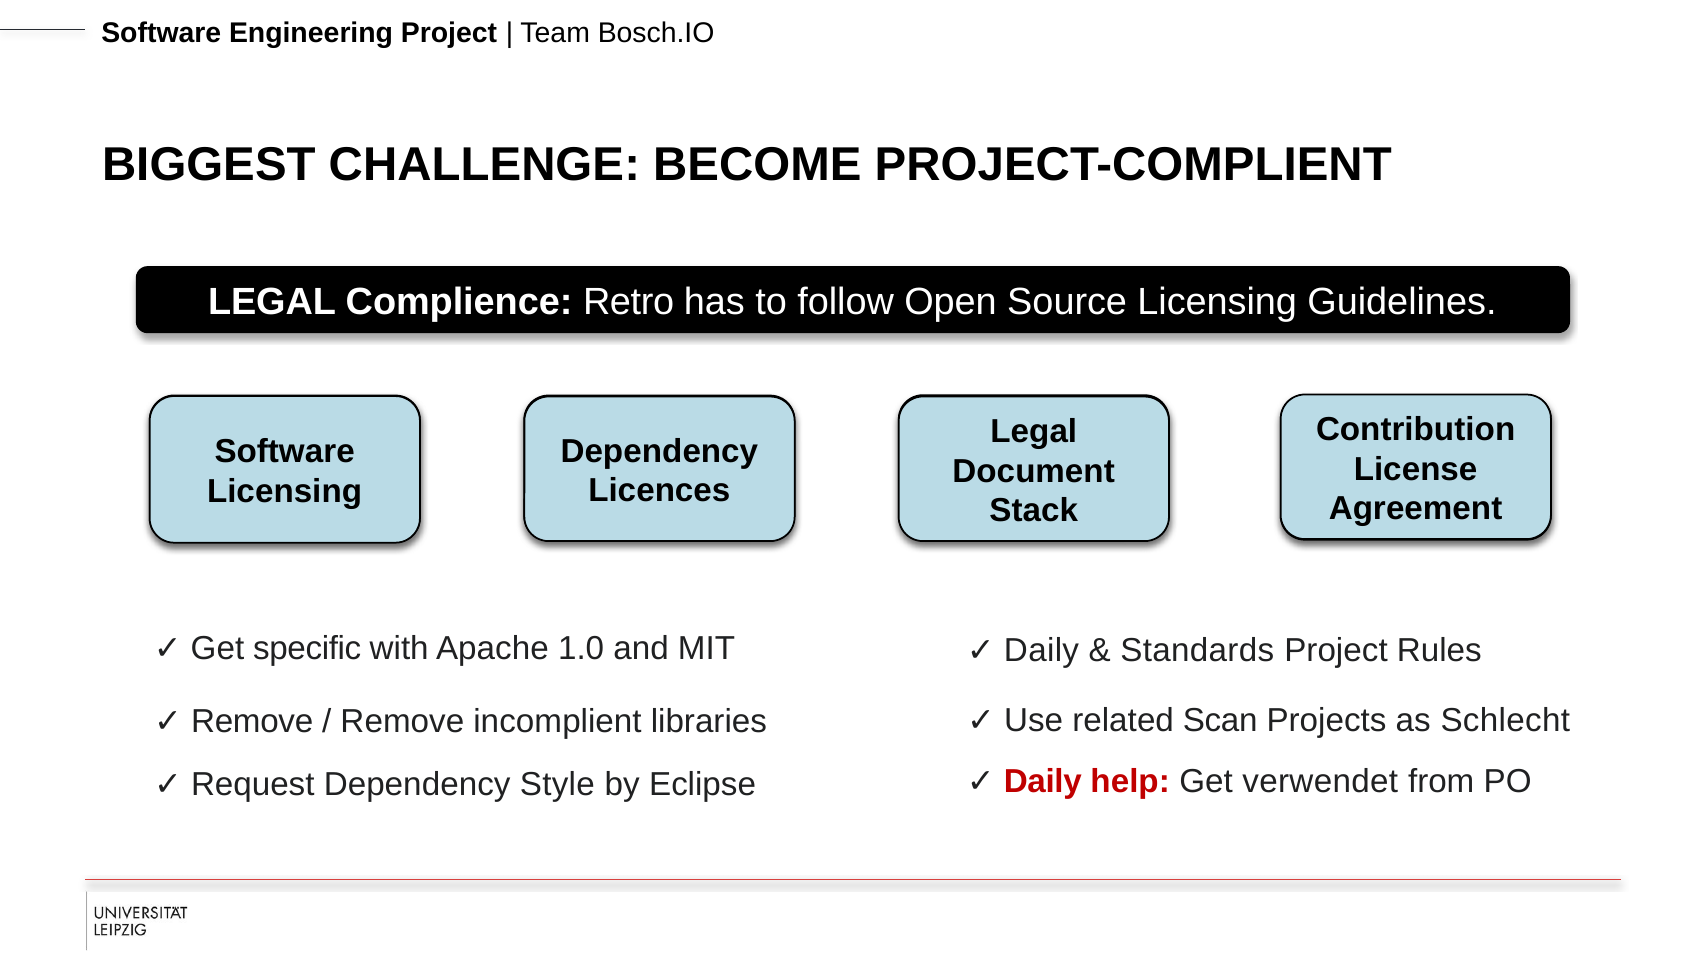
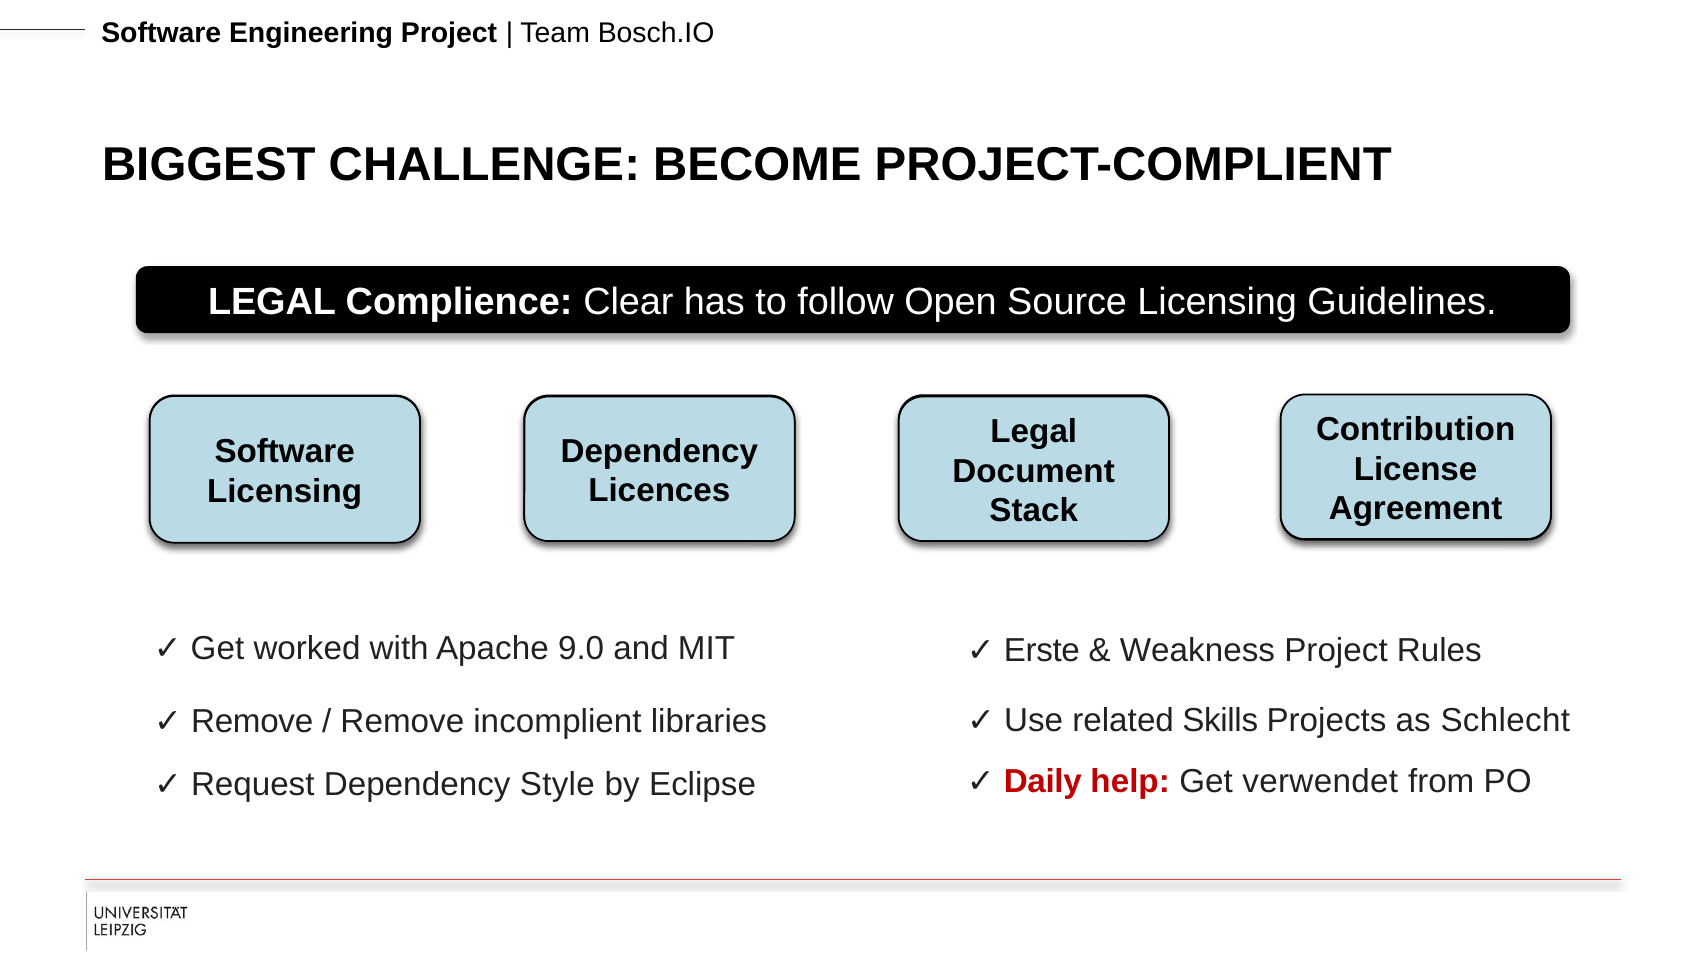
Retro: Retro -> Clear (628, 302)
specific: specific -> worked (307, 648)
1.0: 1.0 -> 9.0 (581, 648)
Daily: Daily -> Erste (1042, 650)
Standards: Standards -> Weakness (1197, 650)
Scan: Scan -> Skills (1220, 721)
